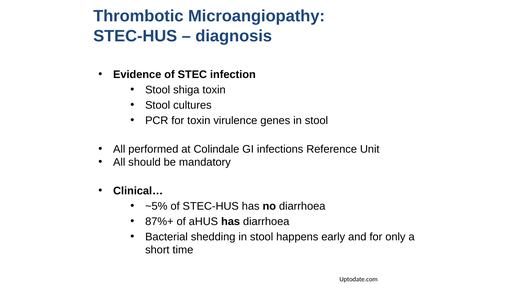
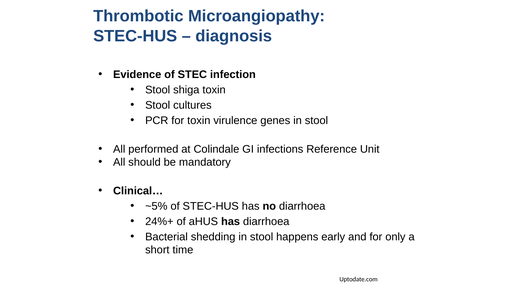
87%+: 87%+ -> 24%+ (159, 221)
